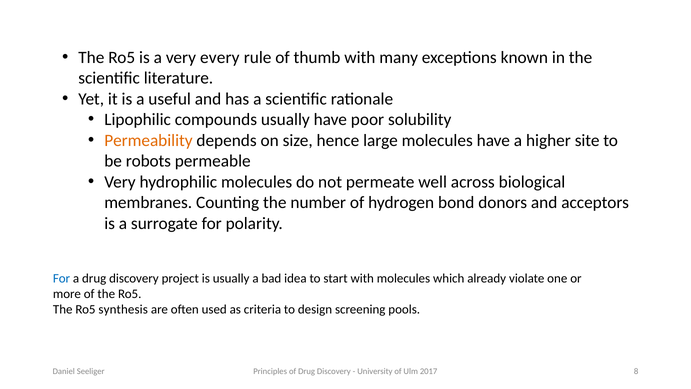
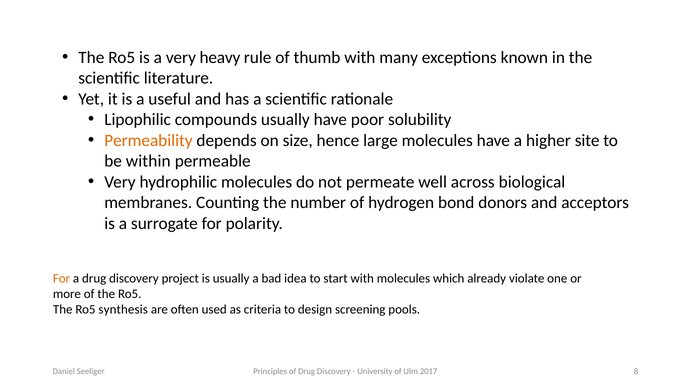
every: every -> heavy (220, 57)
robots: robots -> within (148, 161)
For colour: blue -> orange (62, 278)
